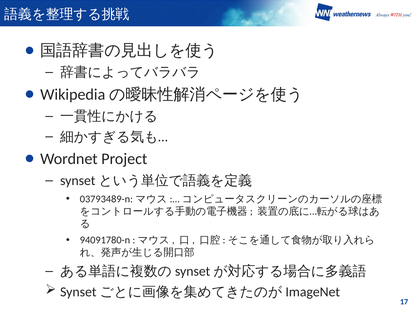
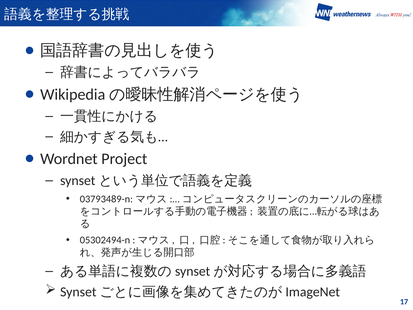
94091780-n: 94091780-n -> 05302494-n (105, 240)
